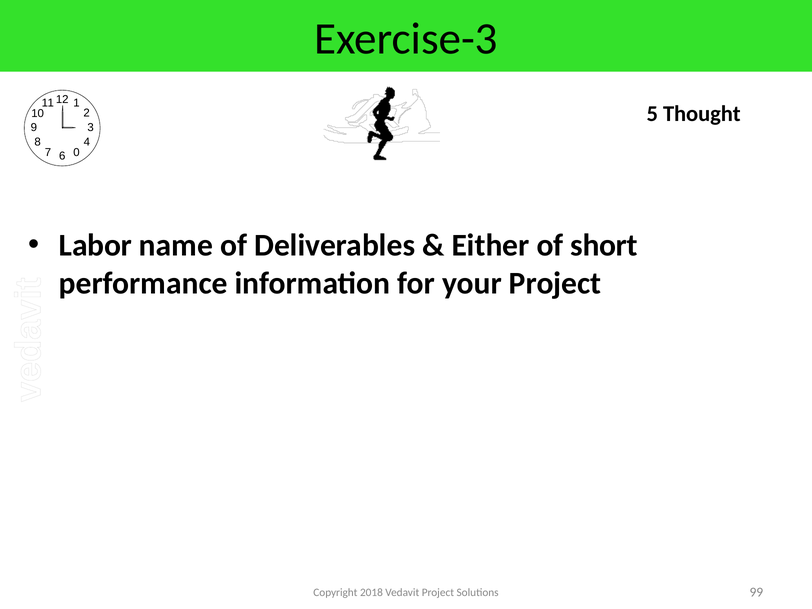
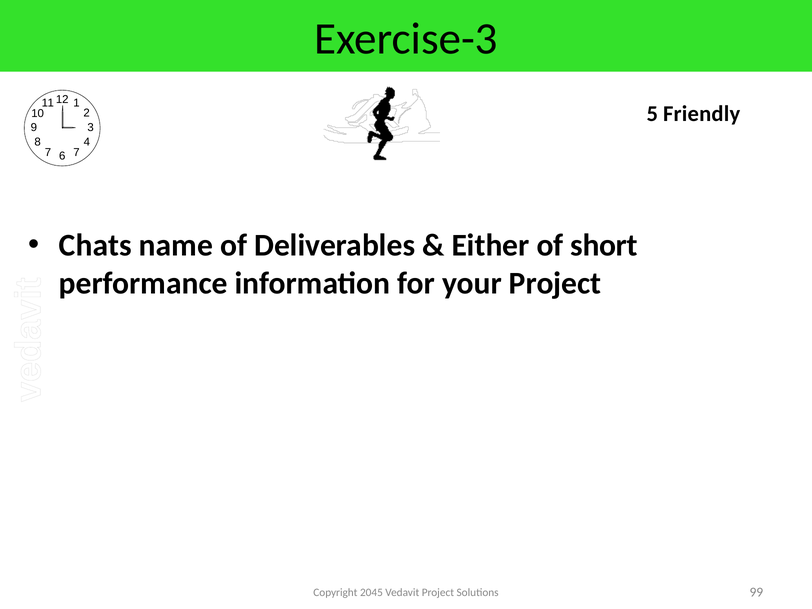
Thought: Thought -> Friendly (702, 114)
0: 0 -> 7 (76, 152)
Labor: Labor -> Chats (95, 245)
2018: 2018 -> 2045 (371, 592)
